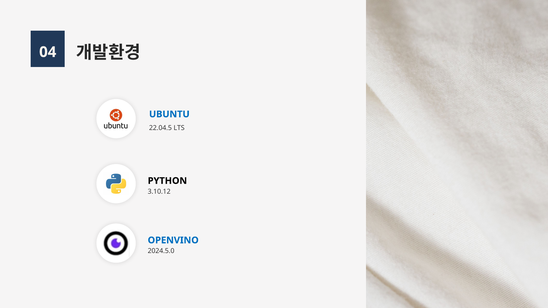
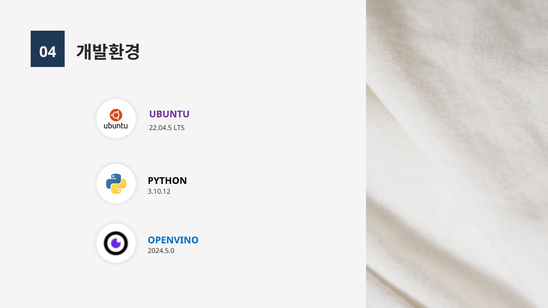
UBUNTU colour: blue -> purple (169, 114)
